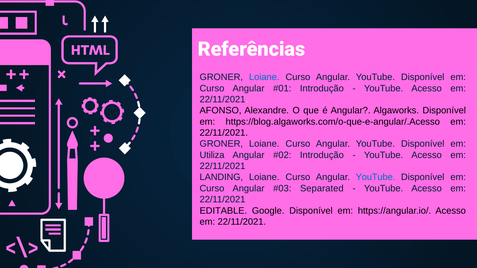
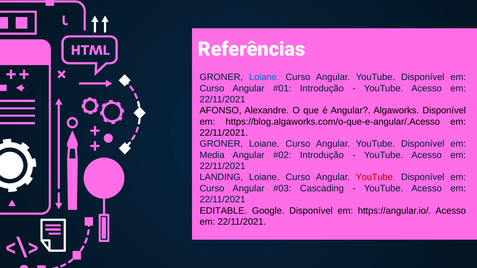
Utiliza: Utiliza -> Media (212, 155)
YouTube colour: blue -> red (375, 177)
Separated: Separated -> Cascading (322, 189)
